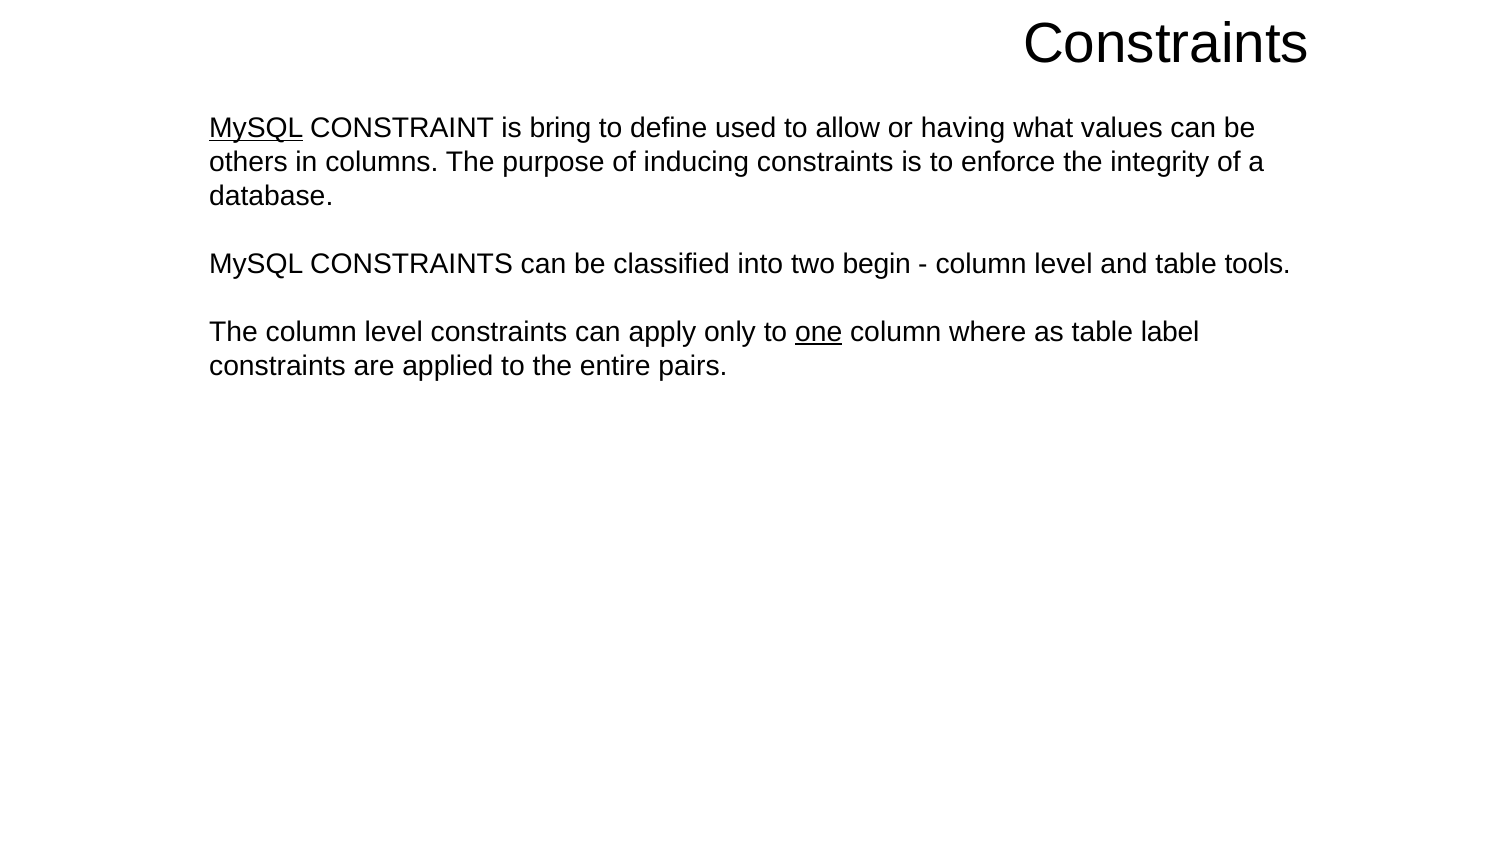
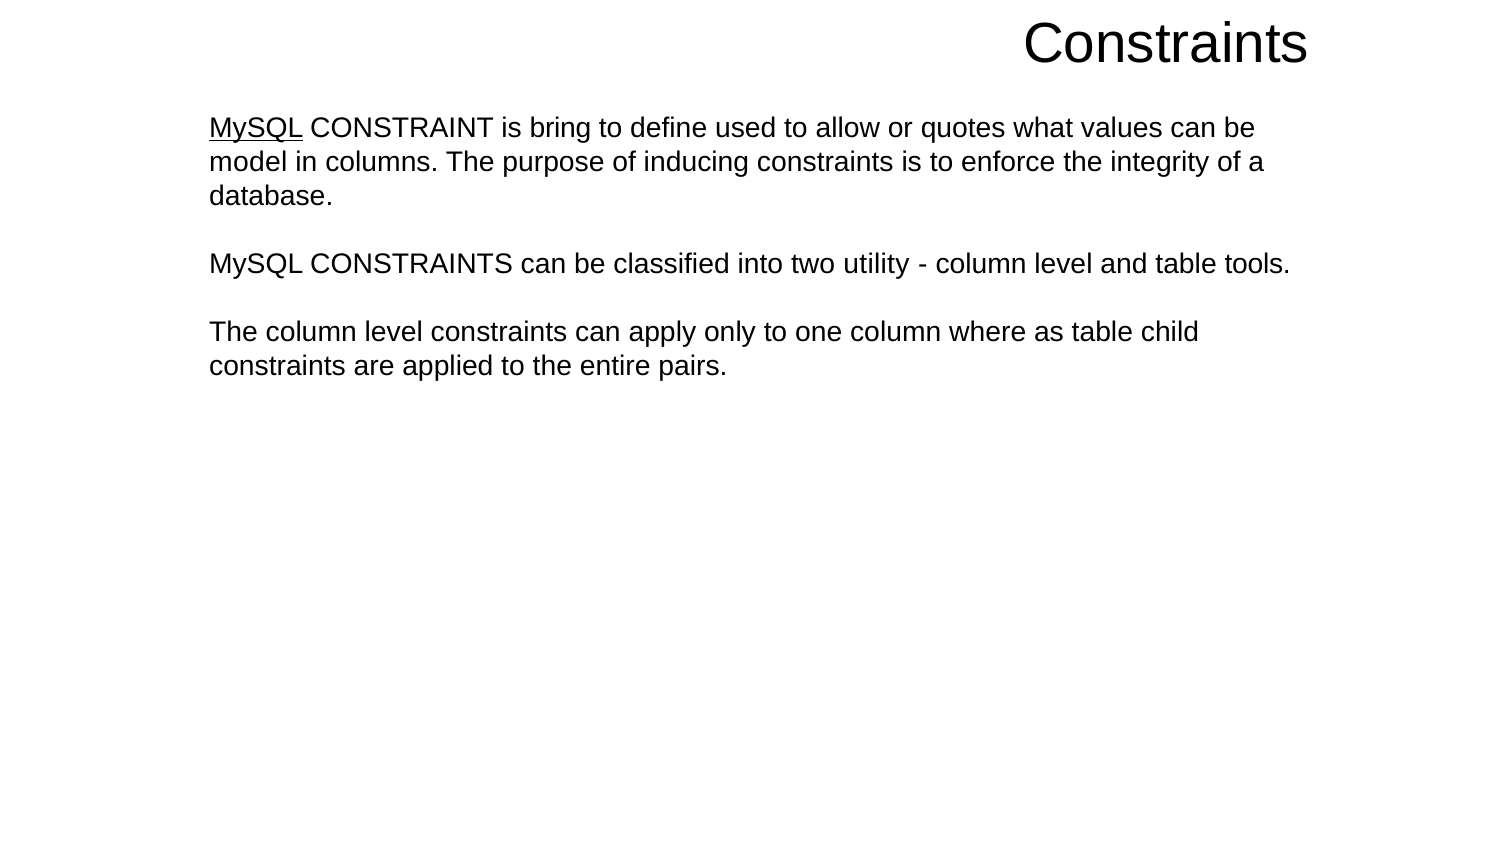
having: having -> quotes (963, 128)
others: others -> model (248, 162)
begin: begin -> utility (876, 264)
one underline: present -> none (819, 332)
label: label -> child (1170, 332)
